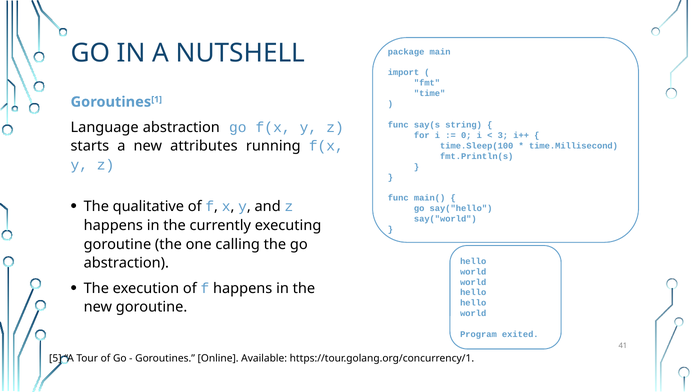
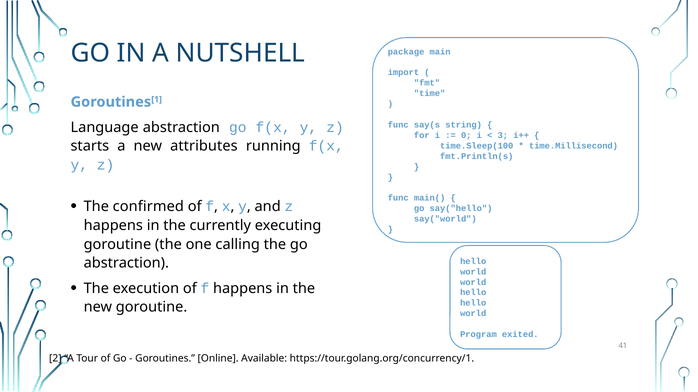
qualitative: qualitative -> confirmed (148, 207)
5: 5 -> 2 (55, 359)
